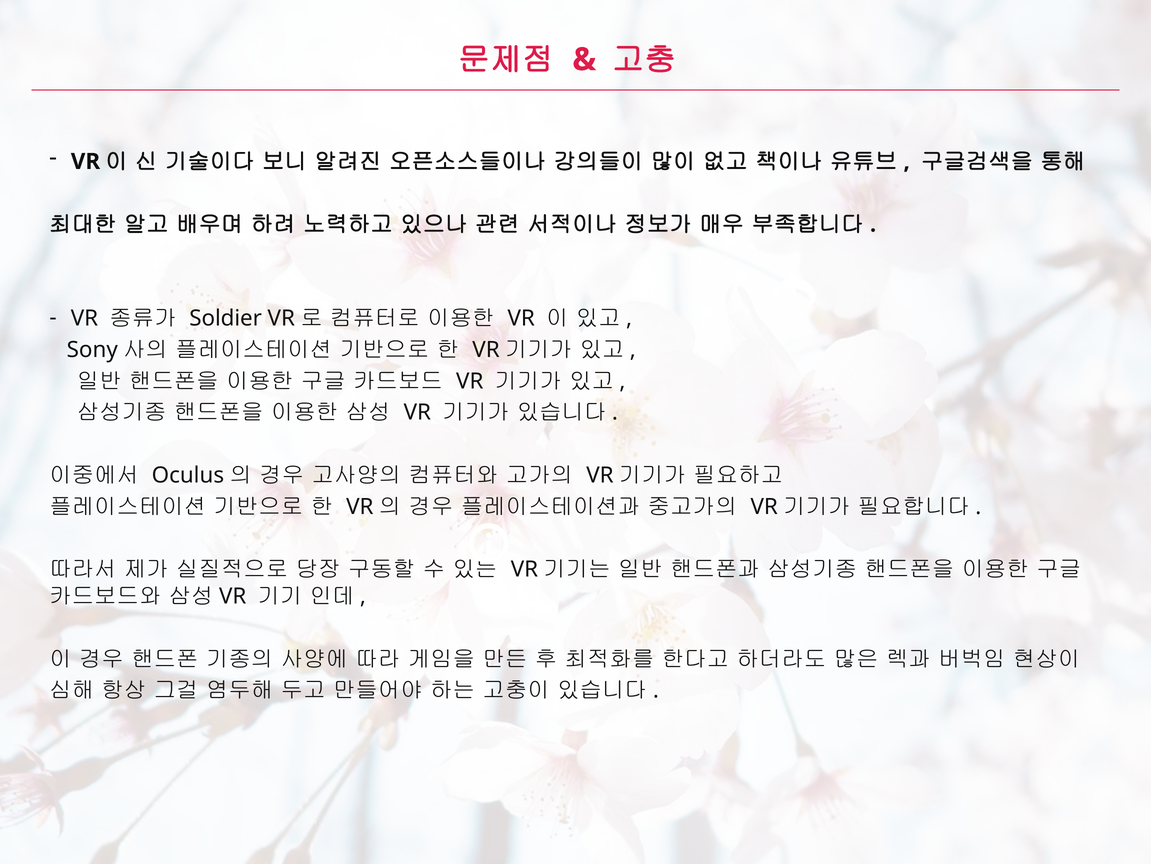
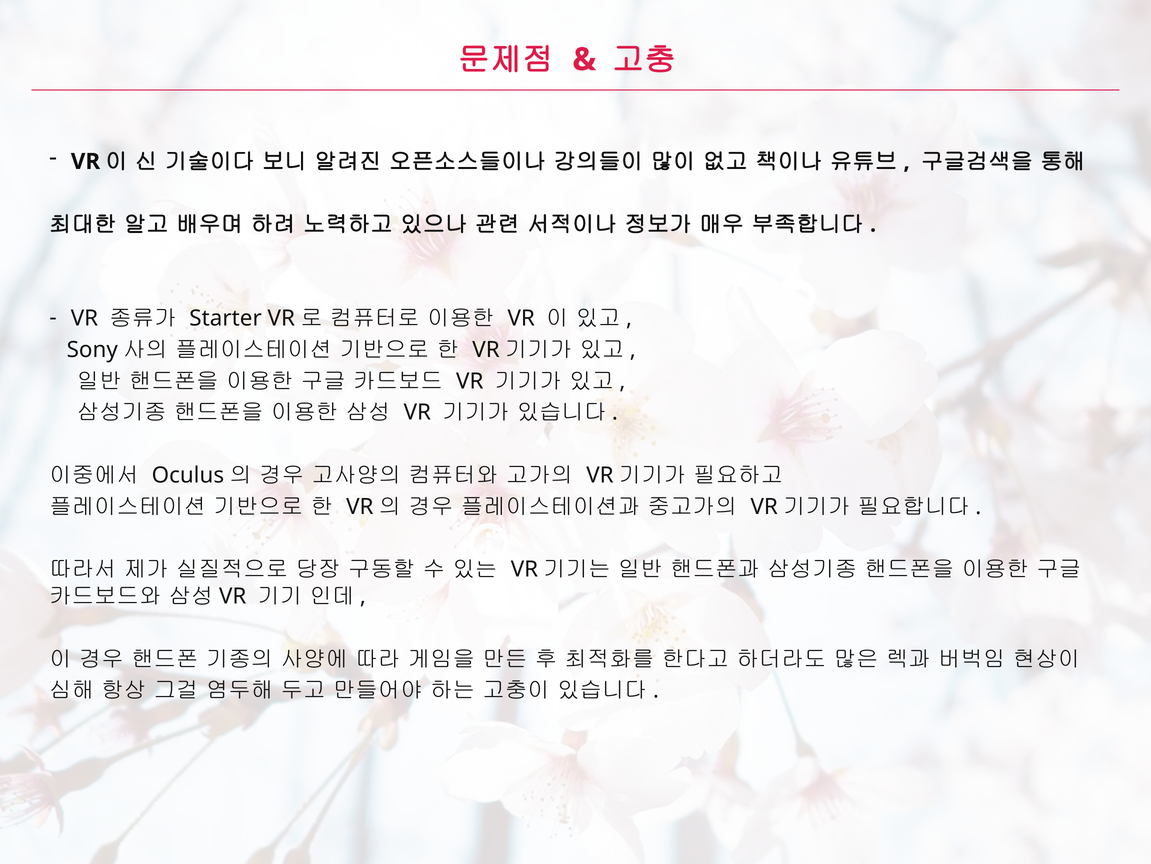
Soldier: Soldier -> Starter (226, 318)
